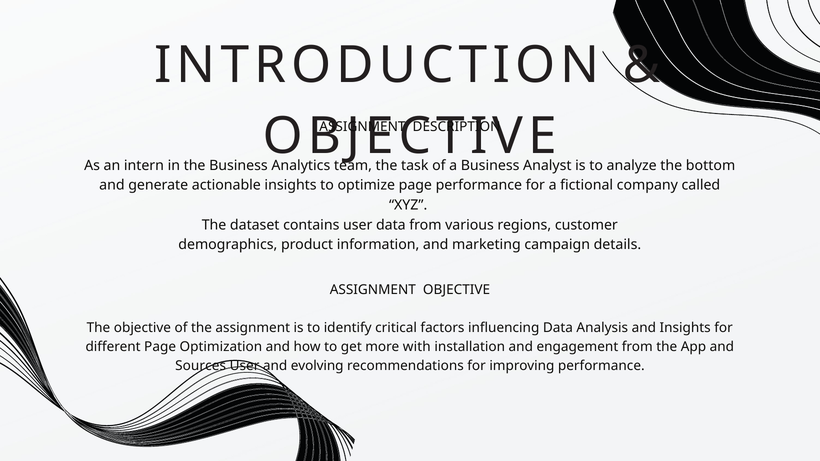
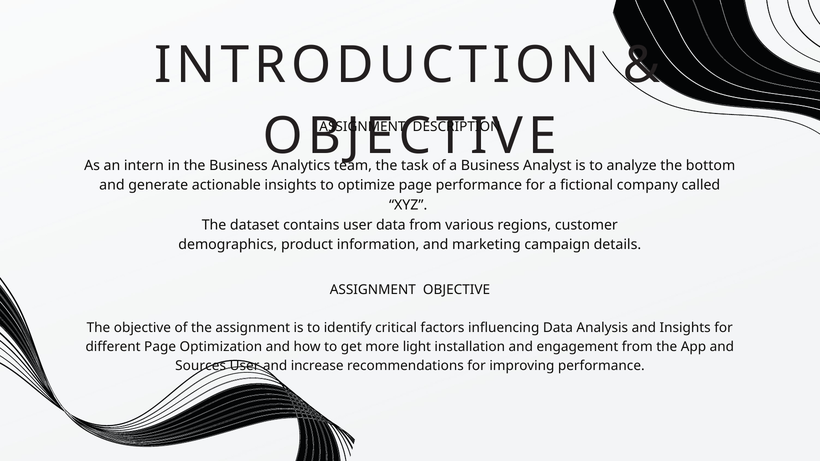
with: with -> light (417, 347)
evolving: evolving -> increase (317, 366)
